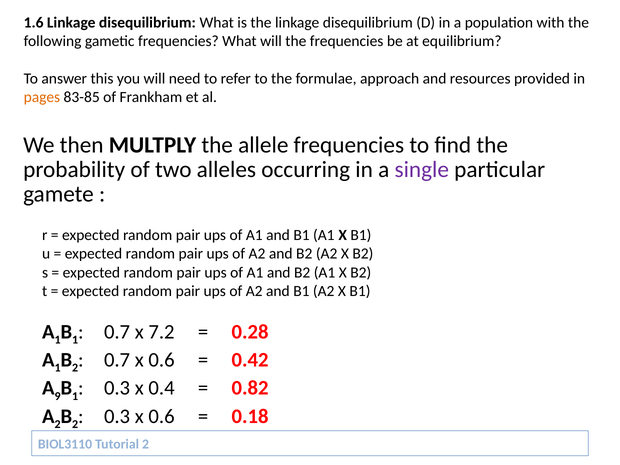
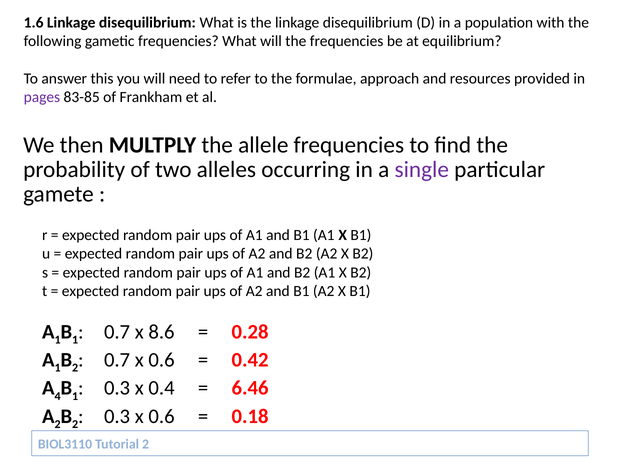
pages colour: orange -> purple (42, 97)
7.2: 7.2 -> 8.6 (161, 332)
9: 9 -> 4 (58, 396)
0.82: 0.82 -> 6.46 (250, 388)
